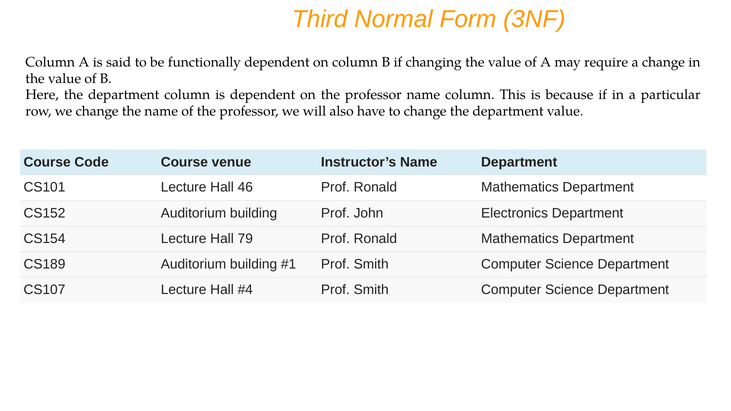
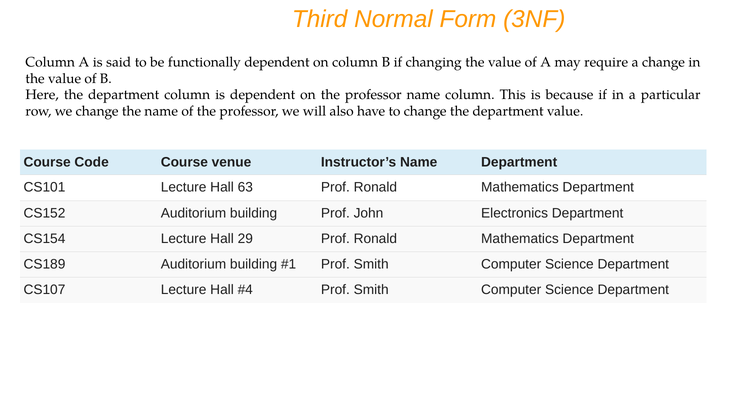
46: 46 -> 63 (245, 188)
79: 79 -> 29 (245, 239)
